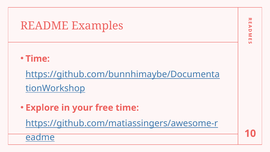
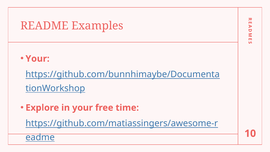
Time: Time -> Your (38, 59)
